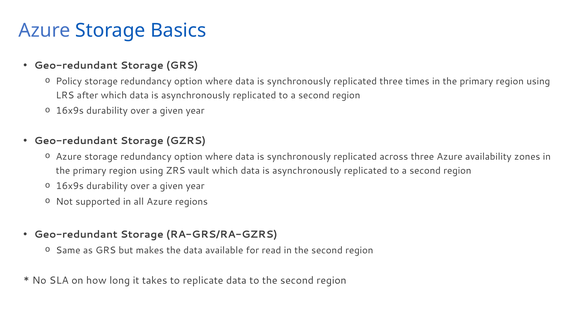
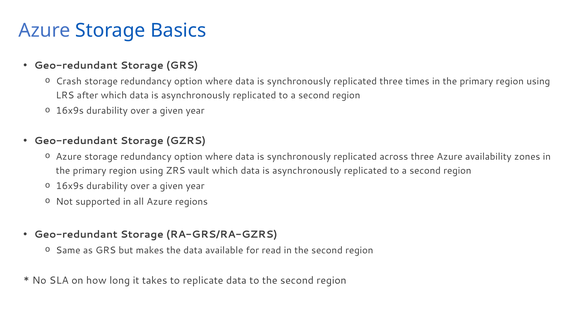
Policy: Policy -> Crash (69, 82)
